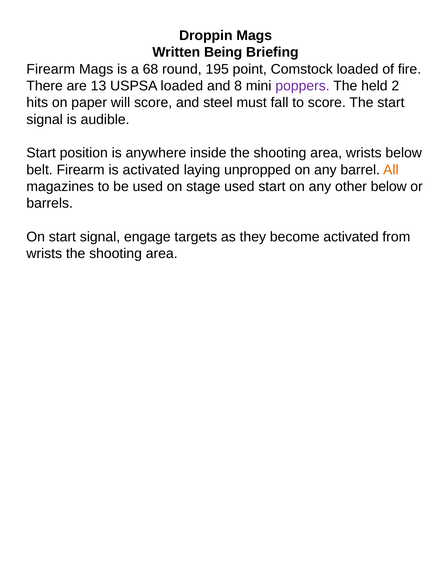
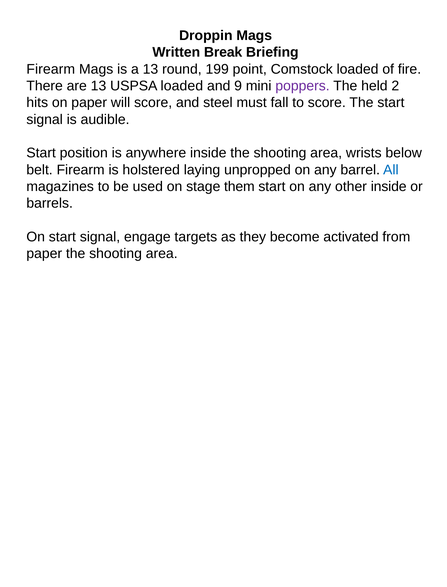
Being: Being -> Break (223, 52)
a 68: 68 -> 13 (150, 69)
195: 195 -> 199 (217, 69)
8: 8 -> 9 (238, 86)
is activated: activated -> holstered (151, 170)
All colour: orange -> blue (391, 170)
stage used: used -> them (239, 186)
other below: below -> inside (389, 186)
wrists: wrists -> paper (44, 253)
